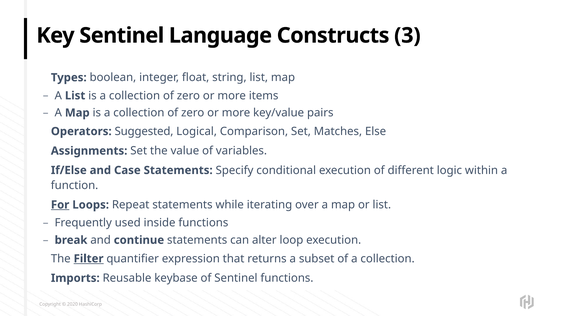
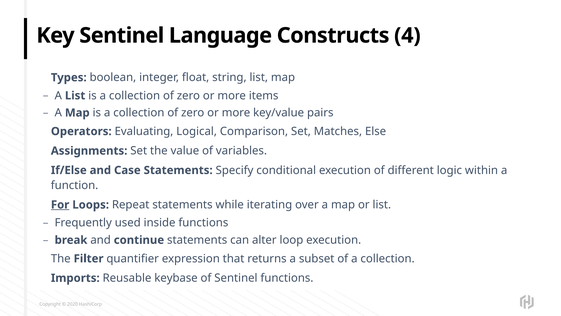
3: 3 -> 4 (407, 35)
Suggested: Suggested -> Evaluating (144, 131)
Filter underline: present -> none (89, 258)
